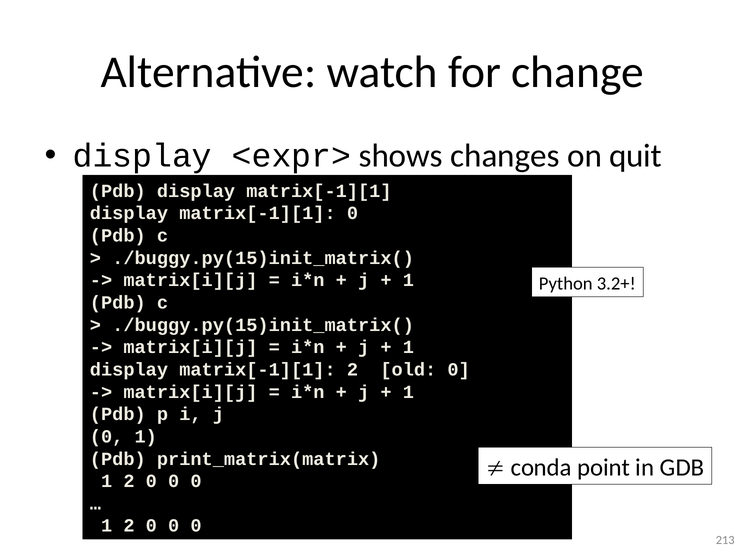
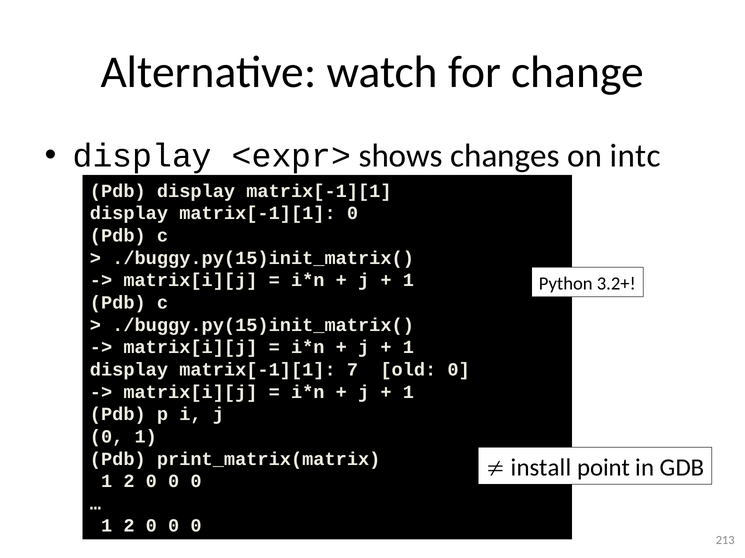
quit: quit -> intc (635, 156)
matrix[-1][1 2: 2 -> 7 (352, 370)
conda: conda -> install (541, 468)
